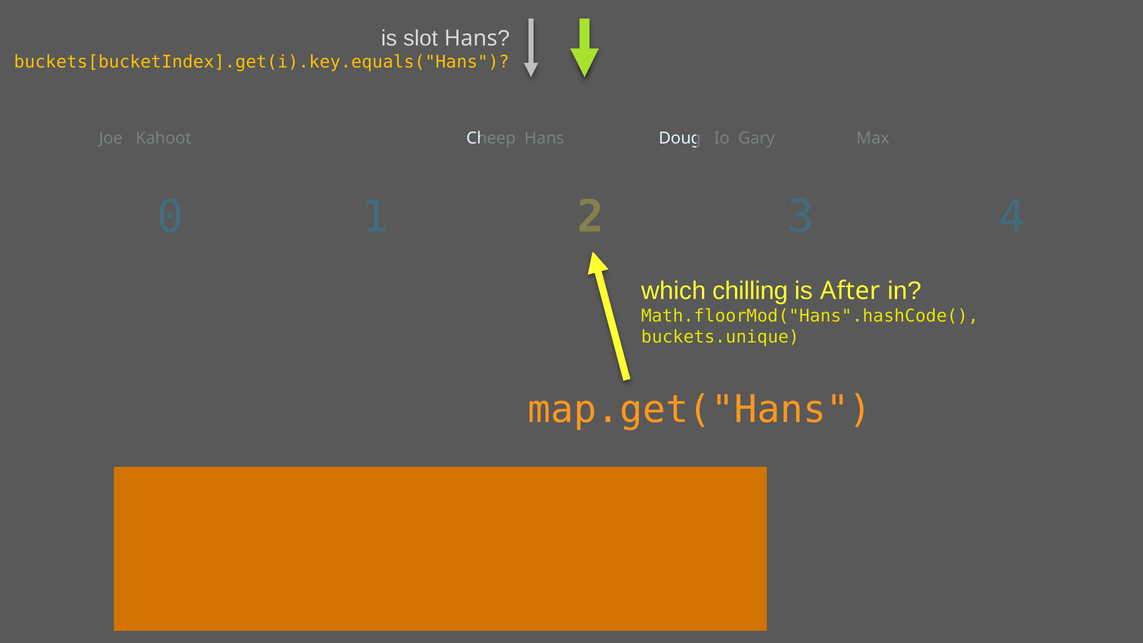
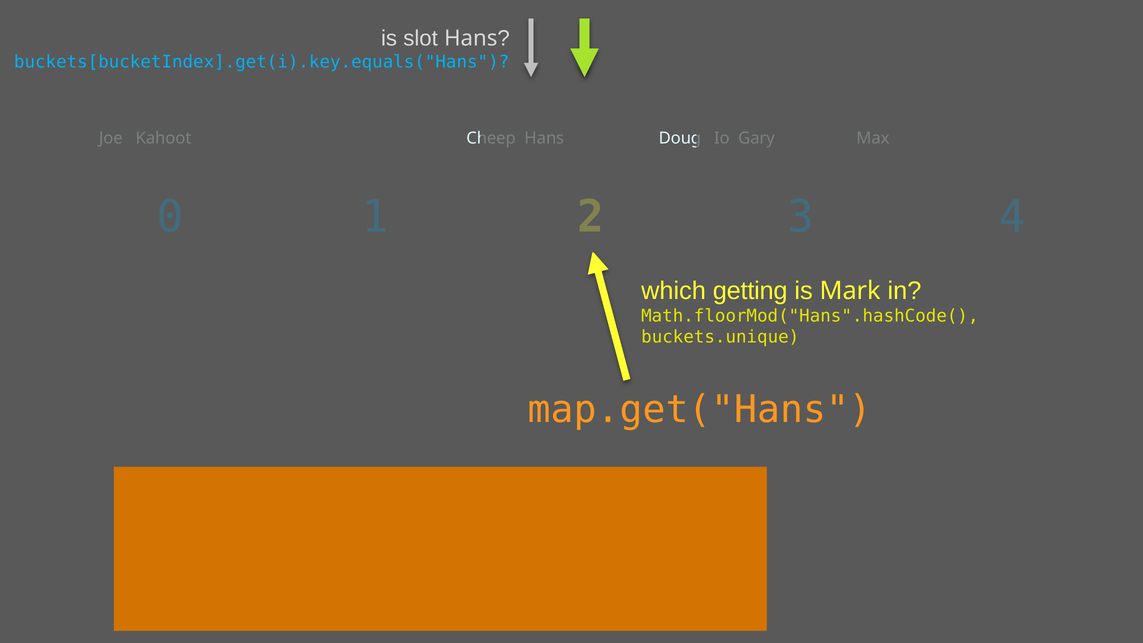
buckets[bucketIndex].get(i).key.equals("Hans colour: yellow -> light blue (262, 62)
chilling: chilling -> getting (750, 291)
After: After -> Mark (850, 291)
